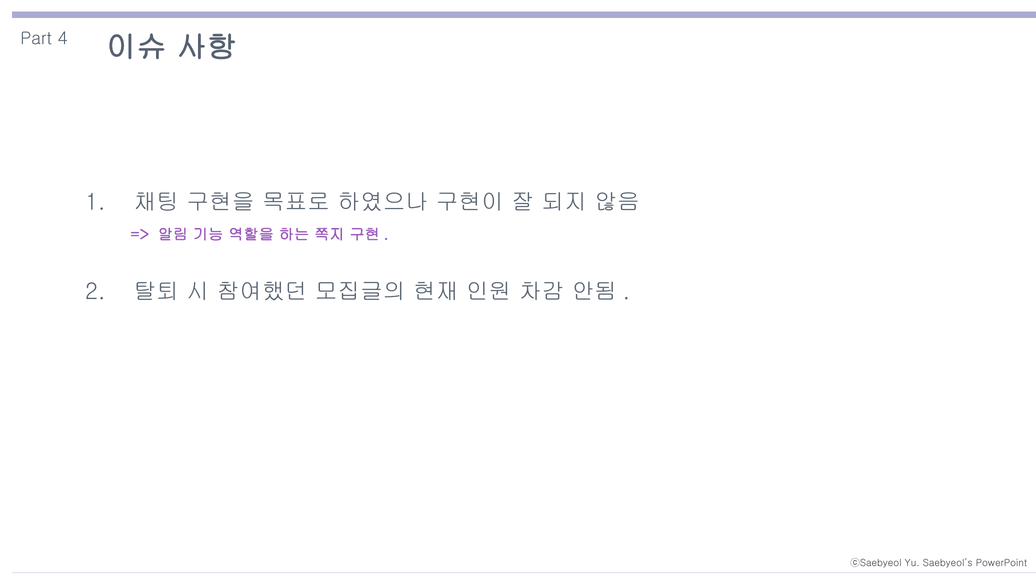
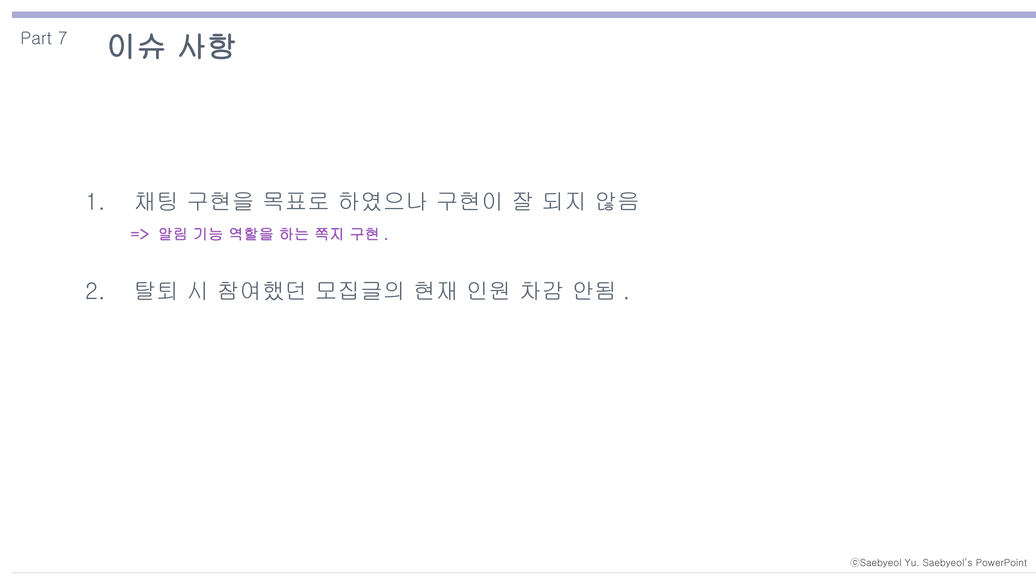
4: 4 -> 7 (63, 39)
